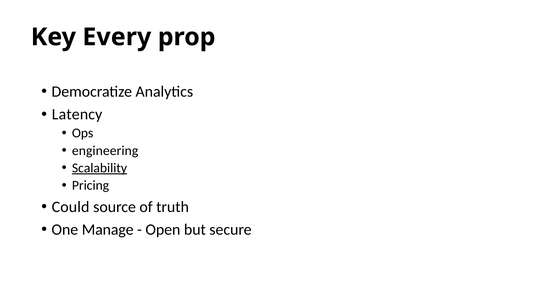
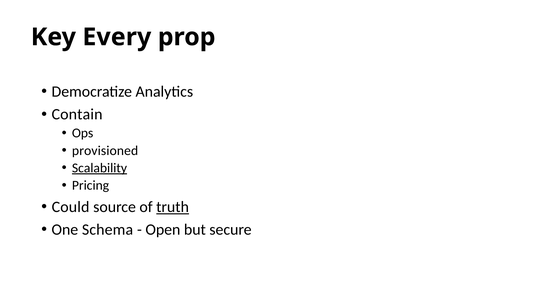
Latency: Latency -> Contain (77, 115)
engineering: engineering -> provisioned (105, 151)
truth underline: none -> present (173, 207)
Manage: Manage -> Schema (108, 230)
